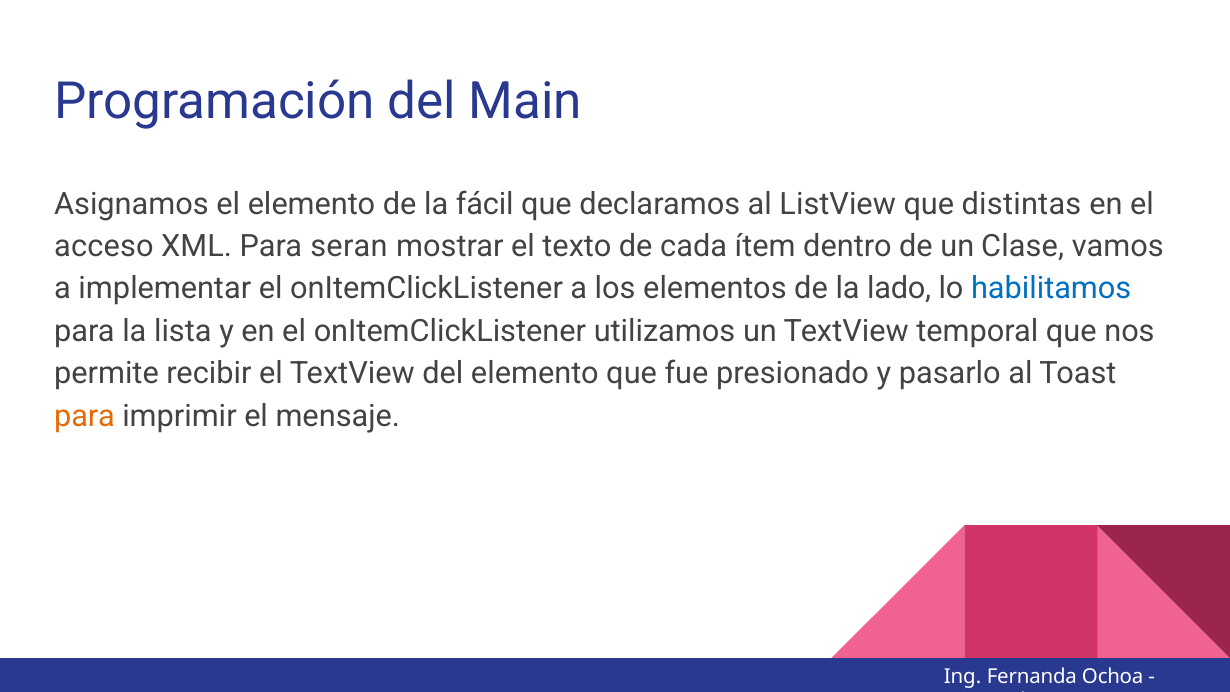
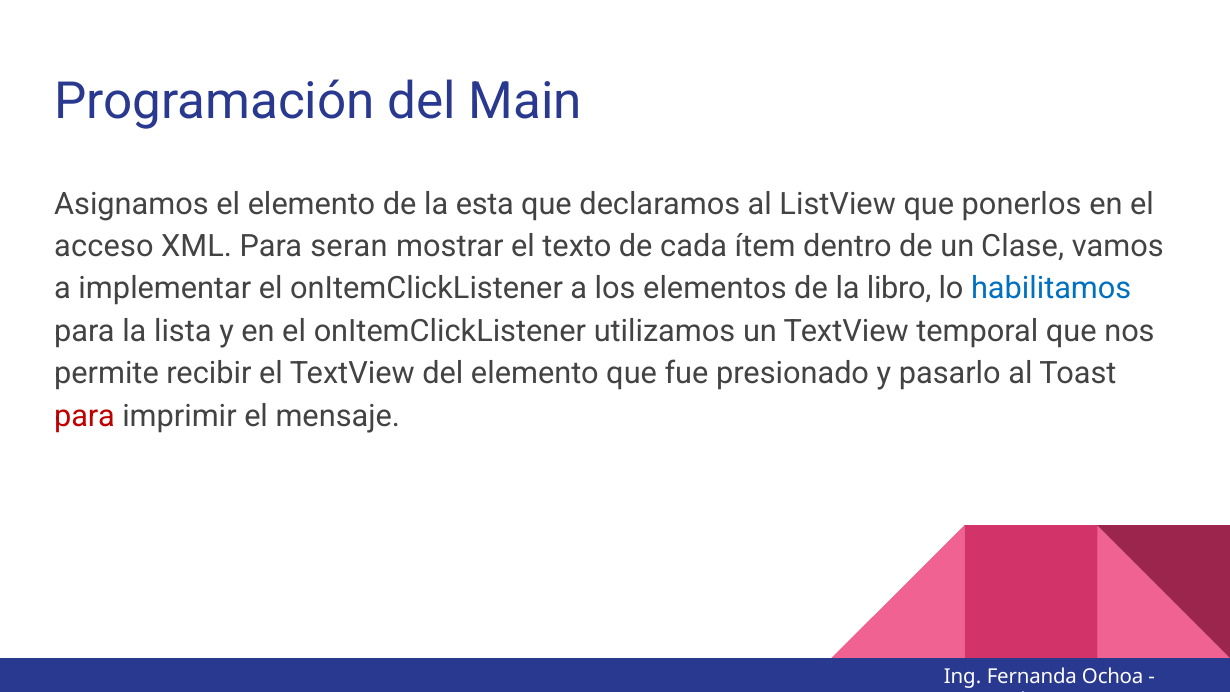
fácil: fácil -> esta (485, 204)
distintas: distintas -> ponerlos (1022, 204)
lado: lado -> libro (899, 289)
para colour: orange -> red (85, 416)
